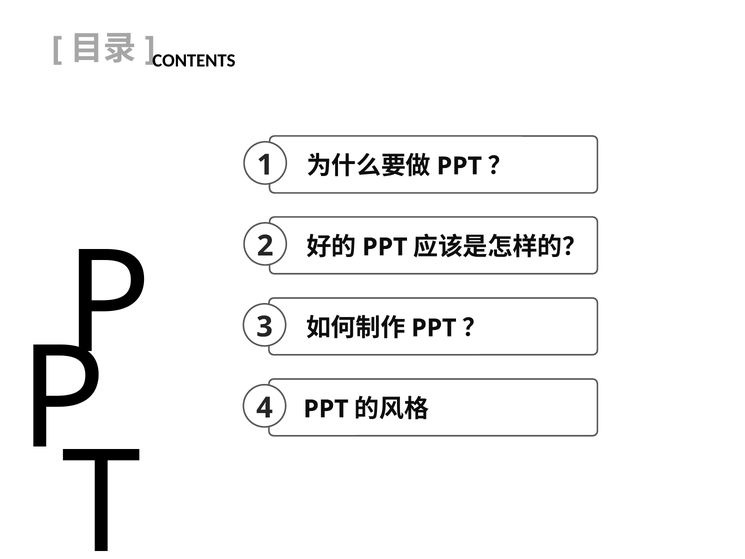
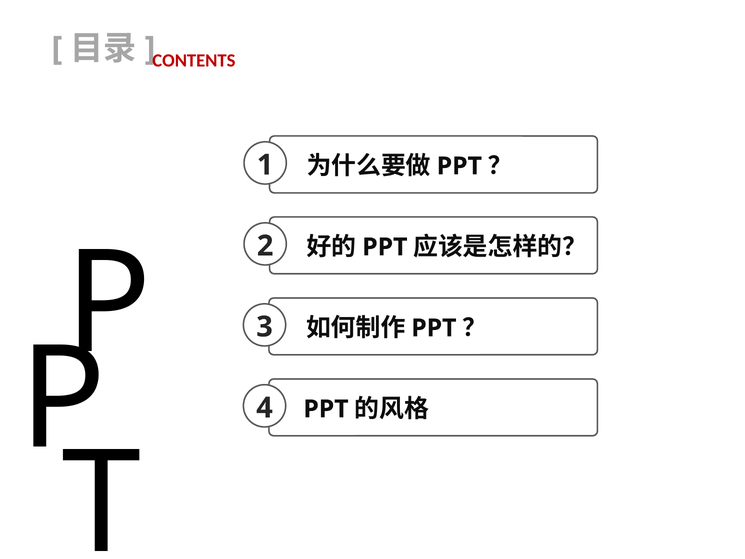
CONTENTS colour: black -> red (194, 61)
